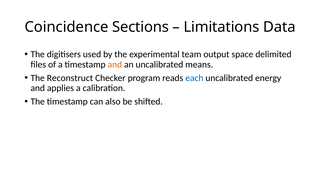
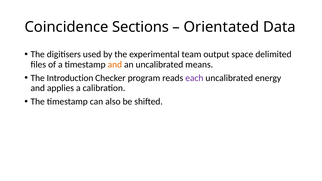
Limitations: Limitations -> Orientated (221, 27)
Reconstruct: Reconstruct -> Introduction (70, 78)
each colour: blue -> purple (194, 78)
